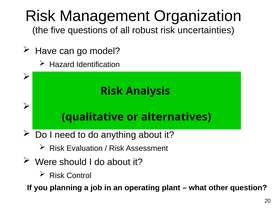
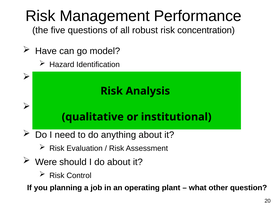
Organization: Organization -> Performance (198, 16)
uncertainties: uncertainties -> concentration (206, 30)
alternatives: alternatives -> institutional (176, 117)
